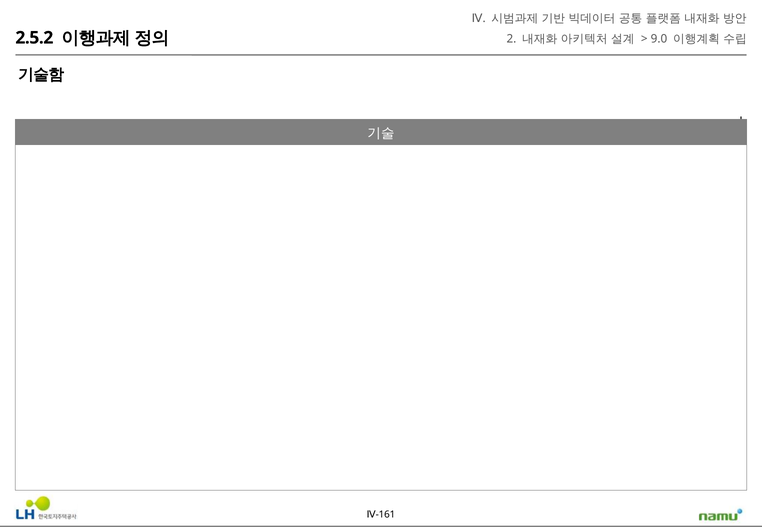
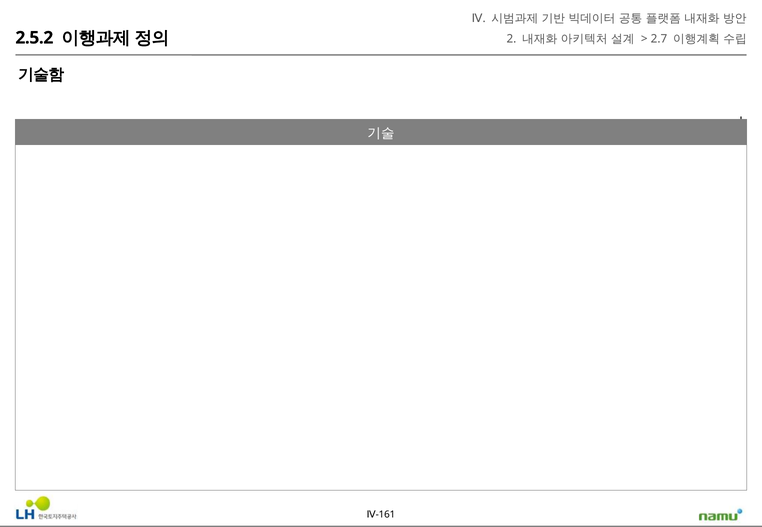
9.0: 9.0 -> 2.7 (659, 39)
